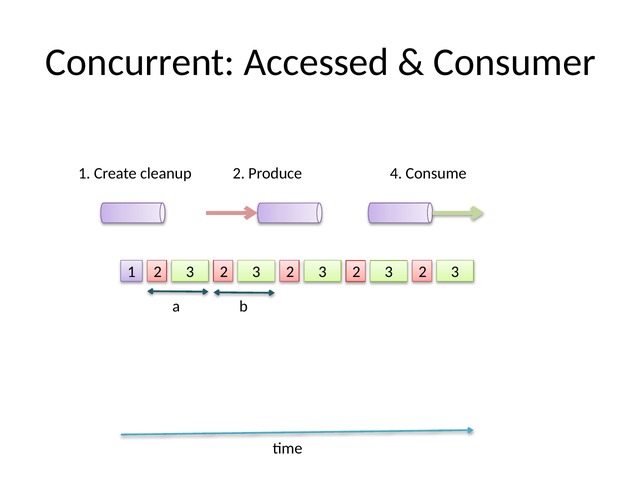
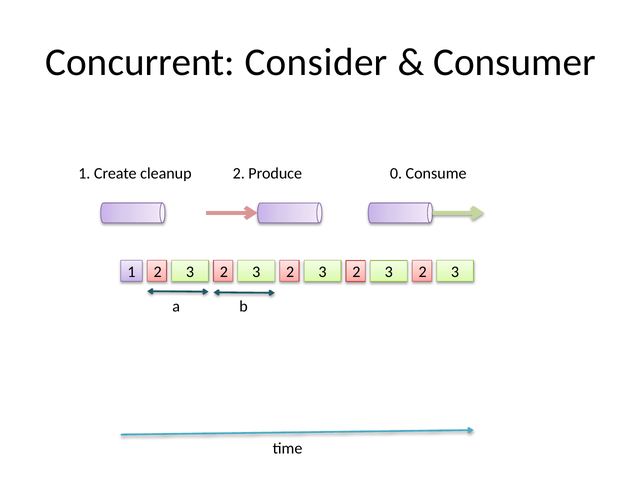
Accessed: Accessed -> Consider (316, 62)
4: 4 -> 0 (396, 173)
